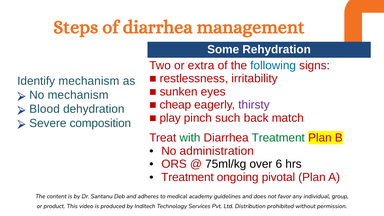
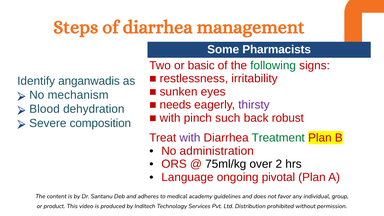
Rehydration: Rehydration -> Pharmacists (277, 49)
extra: extra -> basic (201, 65)
following colour: blue -> green (273, 65)
Identify mechanism: mechanism -> anganwadis (89, 81)
cheap: cheap -> needs (175, 105)
play: play -> with (170, 118)
match: match -> robust (288, 118)
with colour: green -> purple (190, 138)
6: 6 -> 2 (279, 164)
Treatment: Treatment -> Language (187, 177)
